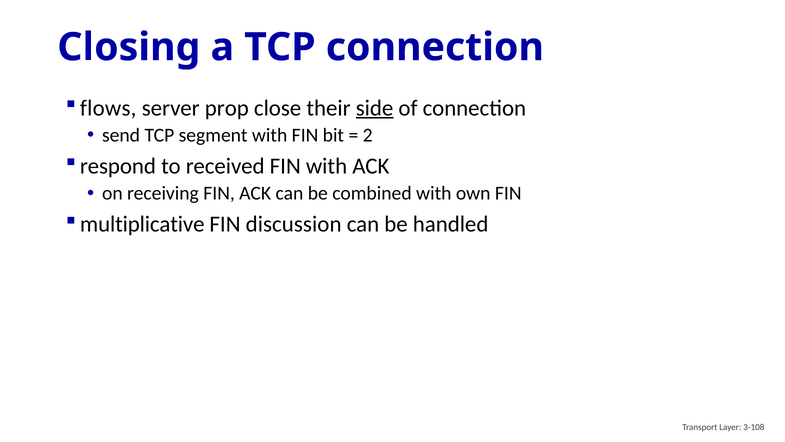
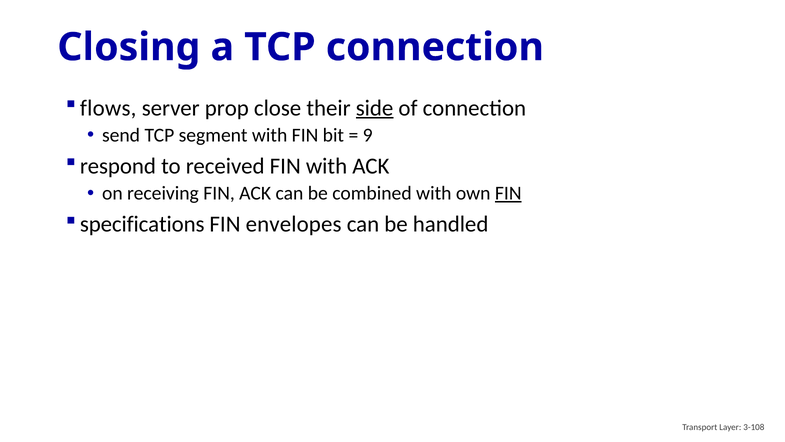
2: 2 -> 9 (368, 135)
FIN underline: none -> present (508, 193)
multiplicative: multiplicative -> specifications (142, 224)
discussion: discussion -> envelopes (294, 224)
